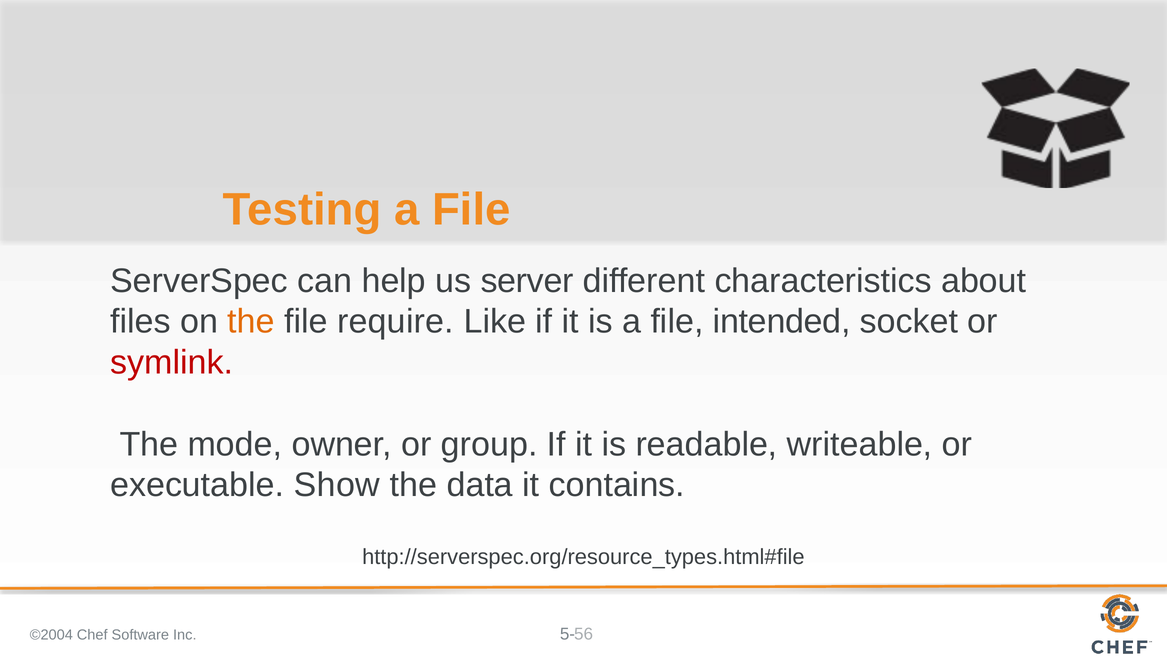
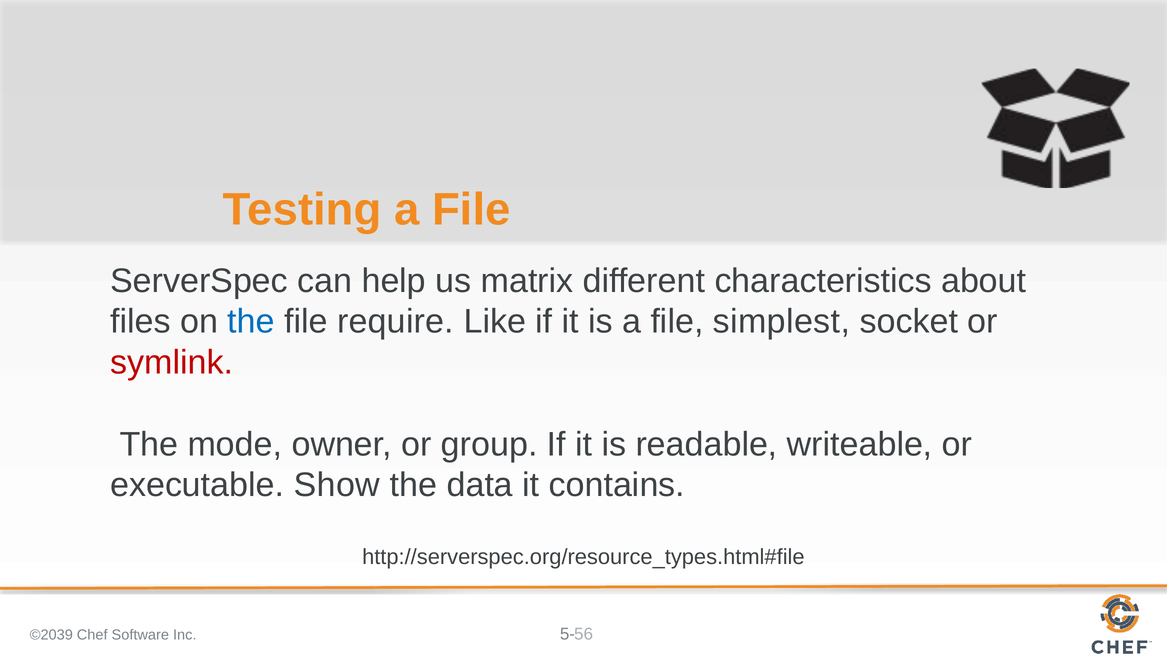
server: server -> matrix (527, 281)
the colour: orange -> blue (251, 322)
intended: intended -> simplest (781, 322)
©2004: ©2004 -> ©2039 (51, 635)
